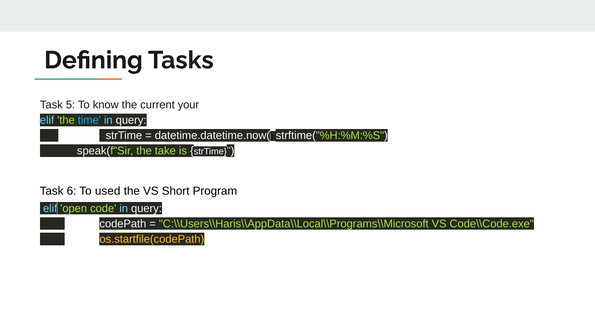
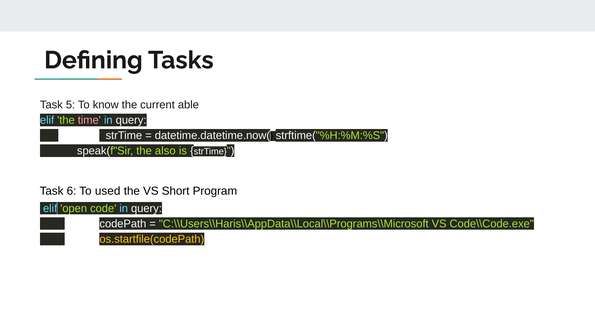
your: your -> able (188, 105)
time colour: light blue -> pink (89, 120)
take: take -> also (165, 151)
